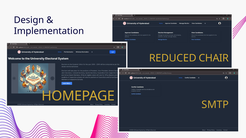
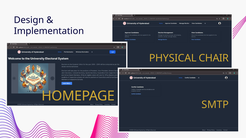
REDUCED: REDUCED -> PHYSICAL (173, 58)
